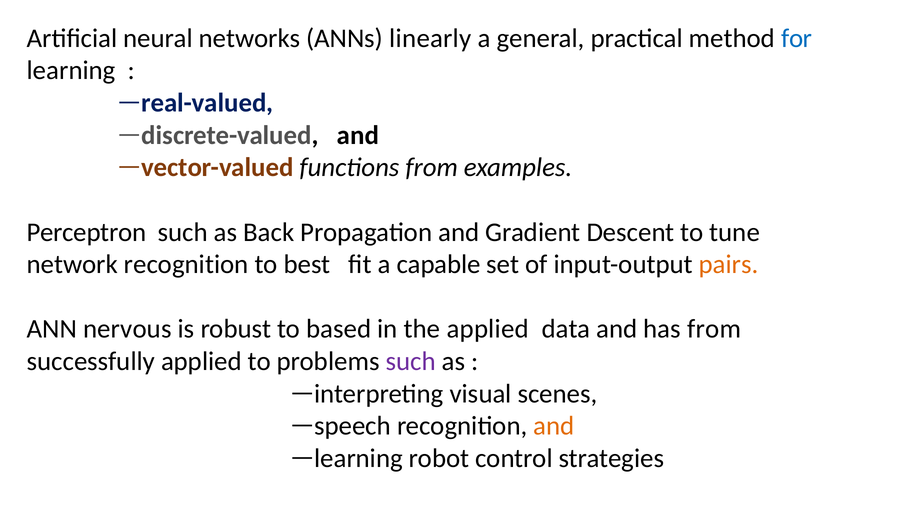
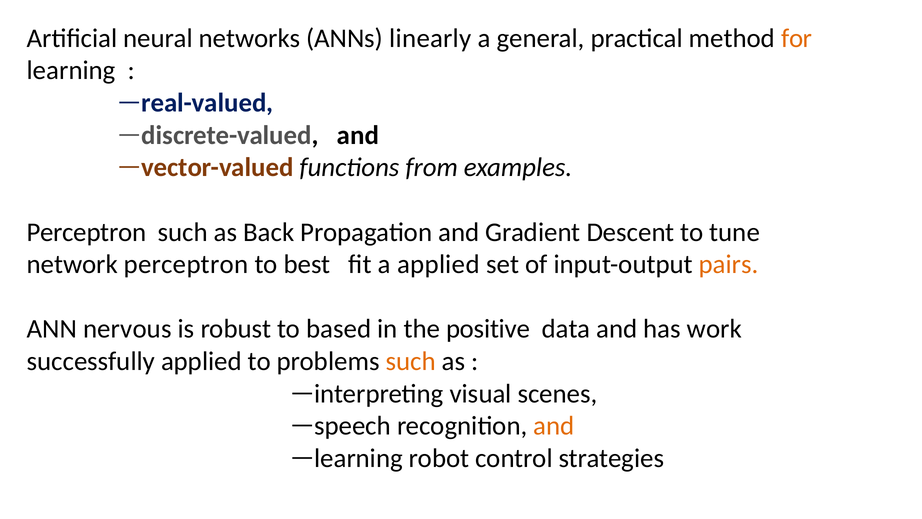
for colour: blue -> orange (797, 38)
network recognition: recognition -> perceptron (186, 264)
a capable: capable -> applied (438, 264)
the applied: applied -> positive (488, 329)
has from: from -> work (714, 329)
such colour: purple -> orange (411, 361)
